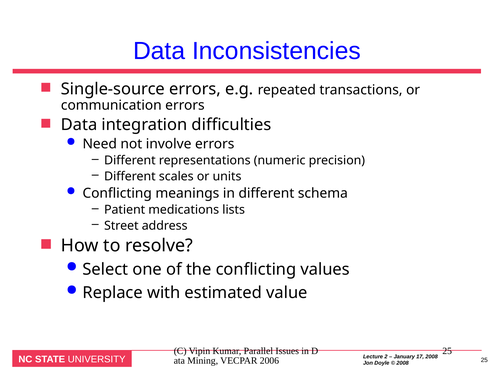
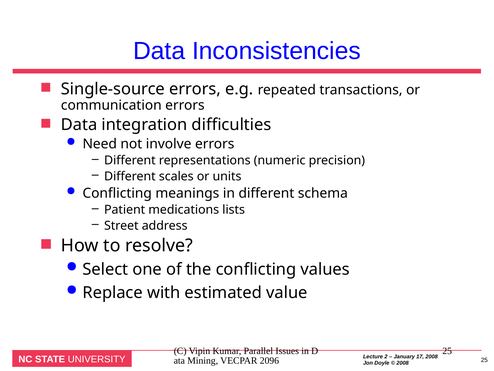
2006: 2006 -> 2096 (269, 360)
